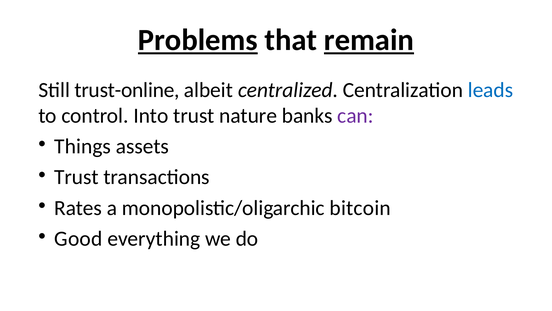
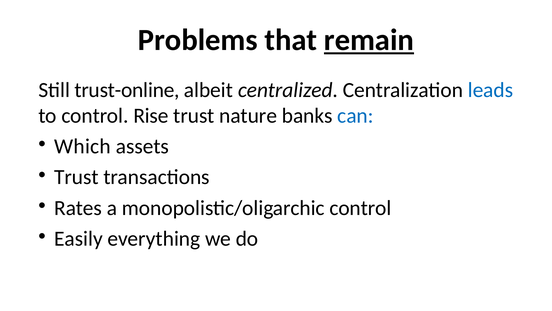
Problems underline: present -> none (198, 40)
Into: Into -> Rise (151, 116)
can colour: purple -> blue (355, 116)
Things: Things -> Which (82, 146)
monopolistic/oligarchic bitcoin: bitcoin -> control (360, 208)
Good: Good -> Easily (78, 238)
